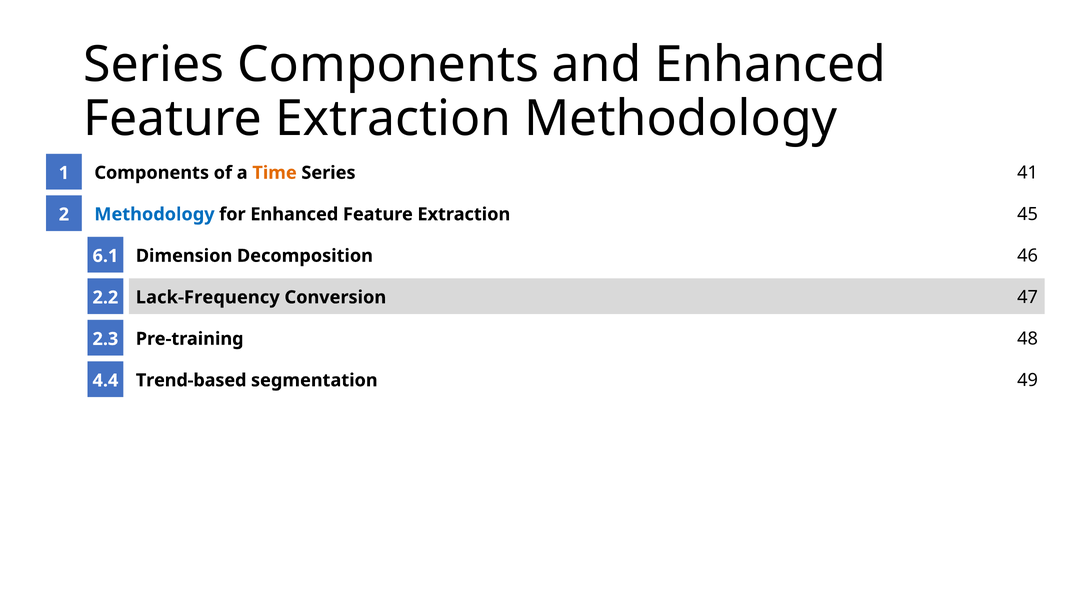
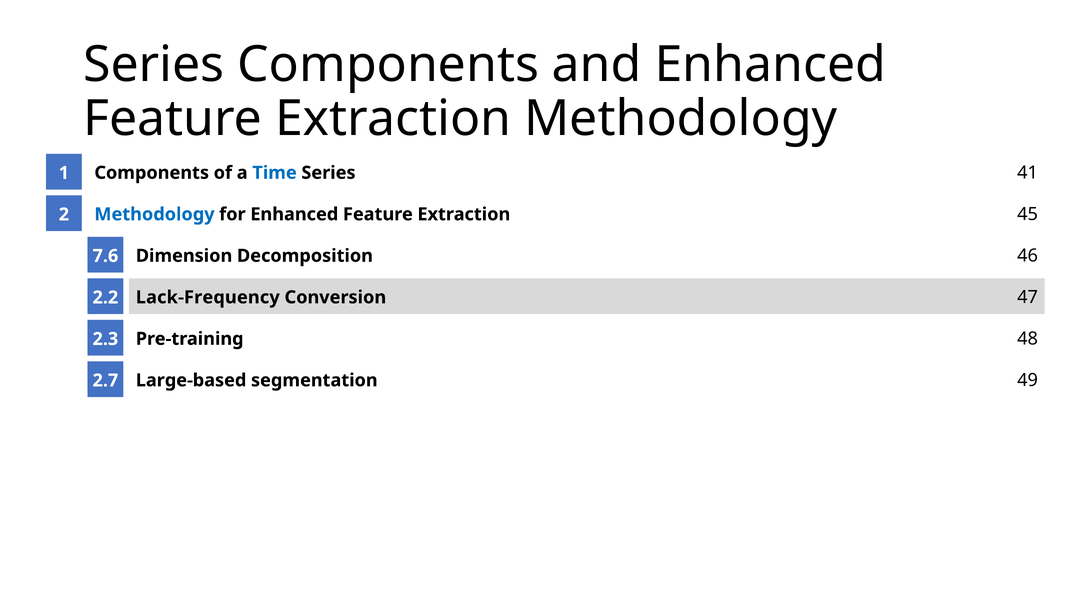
Time colour: orange -> blue (275, 173)
6.1: 6.1 -> 7.6 (105, 256)
Trend-based: Trend-based -> Large-based (191, 380)
4.4: 4.4 -> 2.7 (105, 380)
